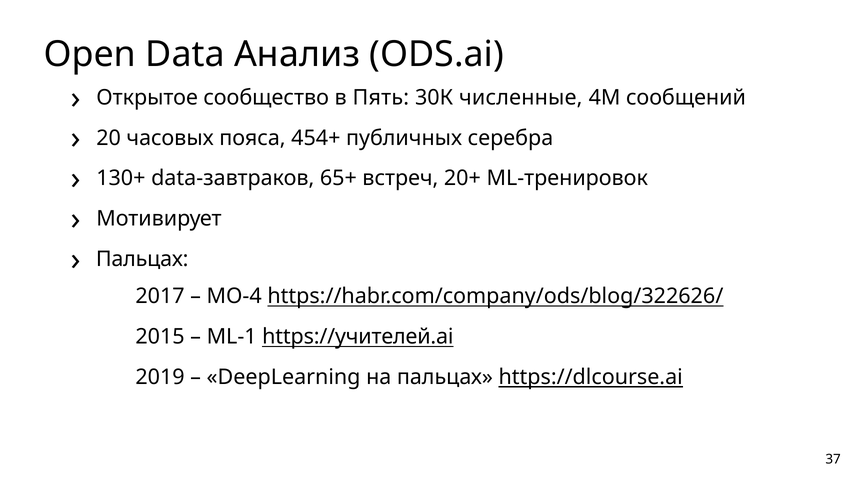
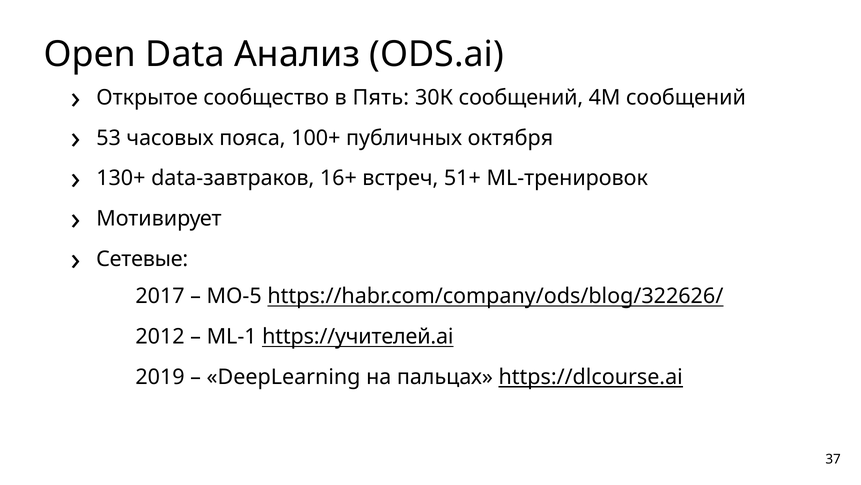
30К численные: численные -> сообщений (521, 97)
20: 20 -> 53 (109, 138)
454+: 454+ -> 100+ (316, 138)
серебра: серебра -> октября (510, 138)
65+: 65+ -> 16+ (338, 178)
20+: 20+ -> 51+ (462, 178)
Пальцах: Пальцах -> Сетевые (142, 259)
МО-4: МО-4 -> МО-5 (234, 296)
2015: 2015 -> 2012 (160, 336)
